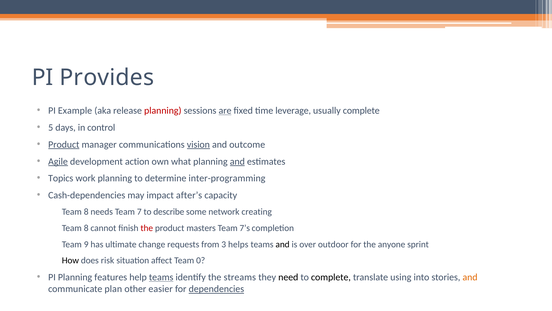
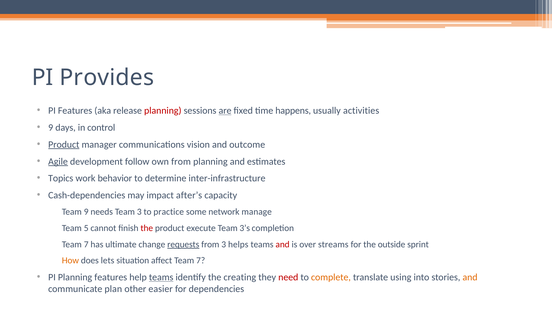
PI Example: Example -> Features (75, 110)
leverage: leverage -> happens (293, 110)
usually complete: complete -> activities (361, 110)
5: 5 -> 9 (51, 127)
vision underline: present -> none (198, 144)
action: action -> follow (137, 161)
own what: what -> from (181, 161)
and underline: present -> none (237, 161)
work planning: planning -> behavior (115, 178)
inter-programming: inter-programming -> inter-infrastructure (227, 178)
8: 8 -> 9 (86, 212)
Team 7: 7 -> 3 (139, 212)
describe: describe -> practice (169, 212)
creating: creating -> manage (257, 212)
8: 8 -> 5 (86, 228)
masters: masters -> execute (201, 228)
7’s: 7’s -> 3’s (245, 228)
9: 9 -> 7 (86, 244)
requests underline: none -> present (183, 244)
and colour: black -> red (283, 244)
outdoor: outdoor -> streams (333, 244)
anyone: anyone -> outside (392, 244)
How colour: black -> orange (70, 260)
risk: risk -> lets (108, 260)
affect Team 0: 0 -> 7 (201, 260)
streams: streams -> creating (240, 277)
need colour: black -> red (288, 277)
complete colour: black -> orange (331, 277)
dependencies underline: present -> none (216, 289)
